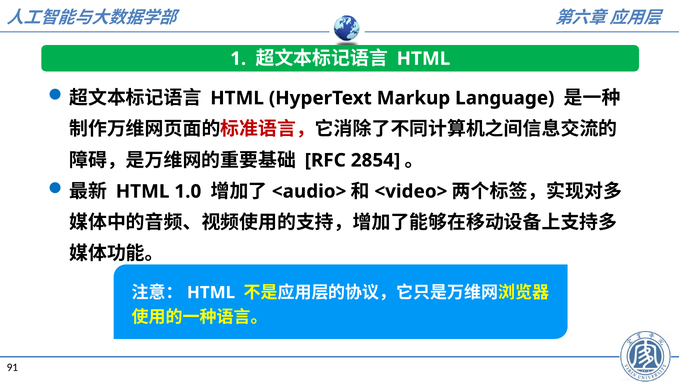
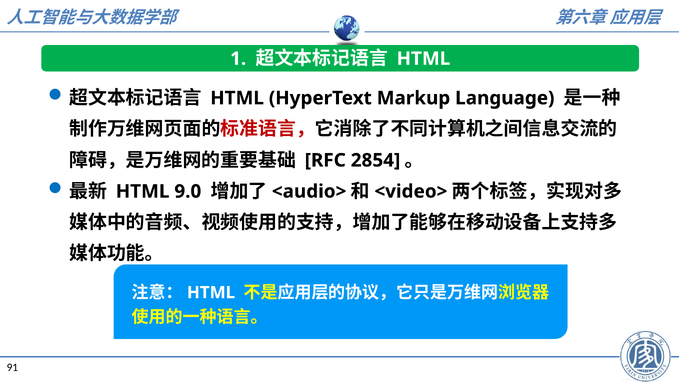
1.0: 1.0 -> 9.0 (188, 191)
